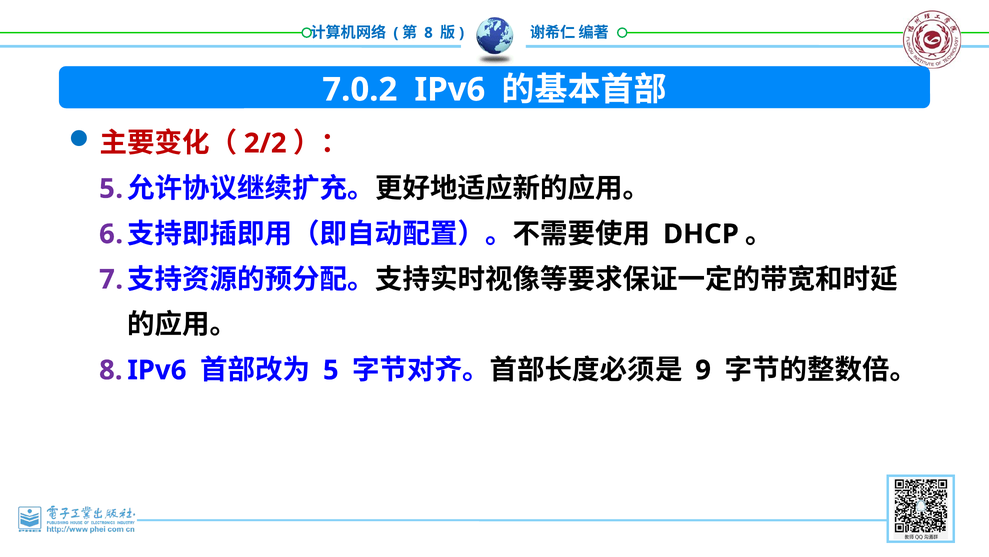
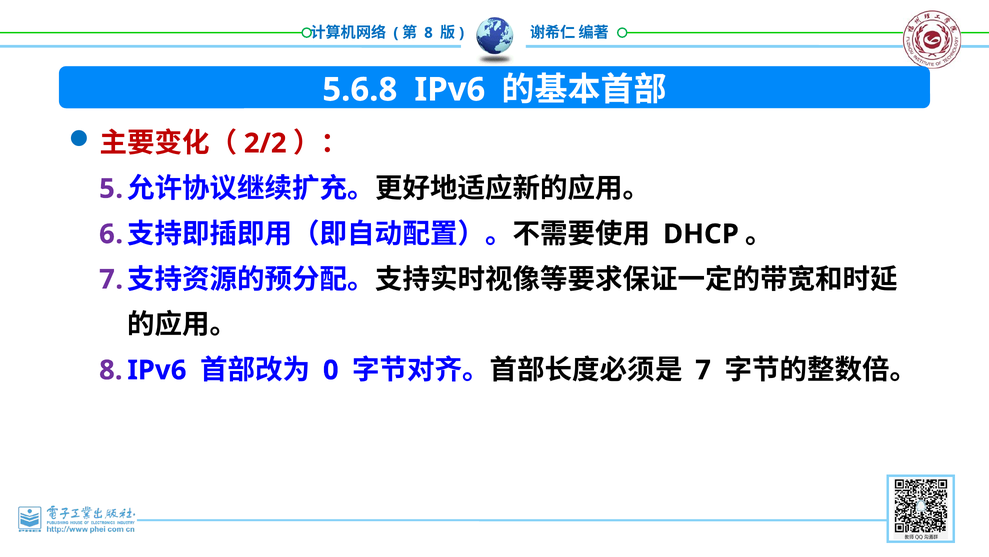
7.0.2: 7.0.2 -> 5.6.8 (360, 90)
5: 5 -> 0 (331, 370)
9: 9 -> 7 (703, 370)
